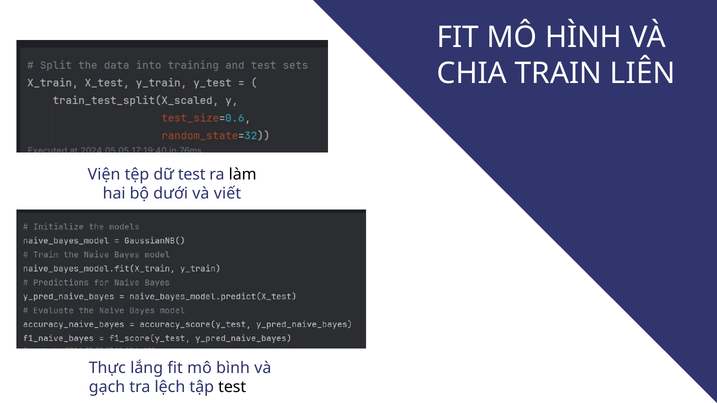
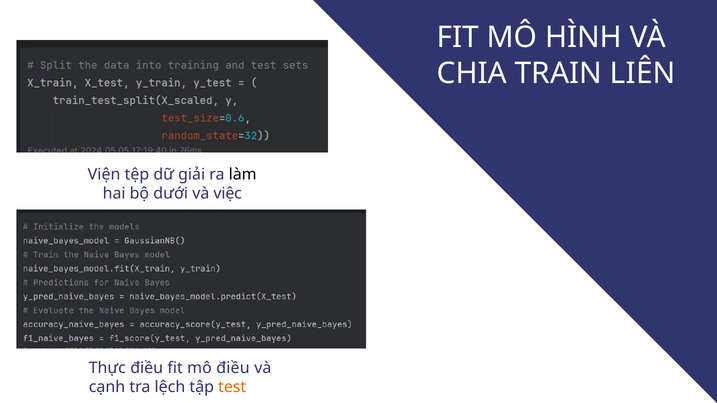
dữ test: test -> giải (192, 175)
viết: viết -> việc (228, 194)
Thực lắng: lắng -> điều (147, 368)
mô bình: bình -> điều (233, 368)
gạch: gạch -> cạnh (107, 387)
test colour: black -> orange (232, 387)
